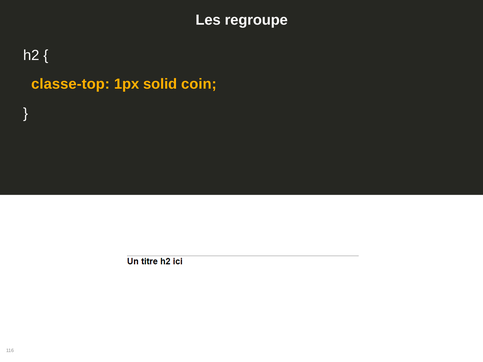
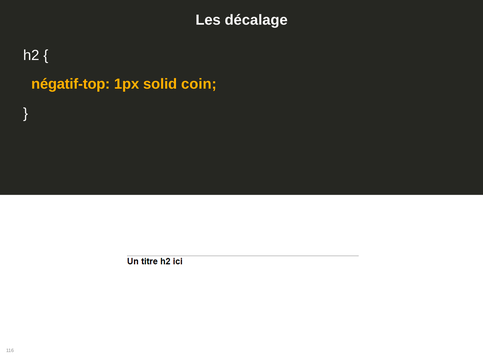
regroupe: regroupe -> décalage (256, 20)
classe-top: classe-top -> négatif-top (71, 84)
